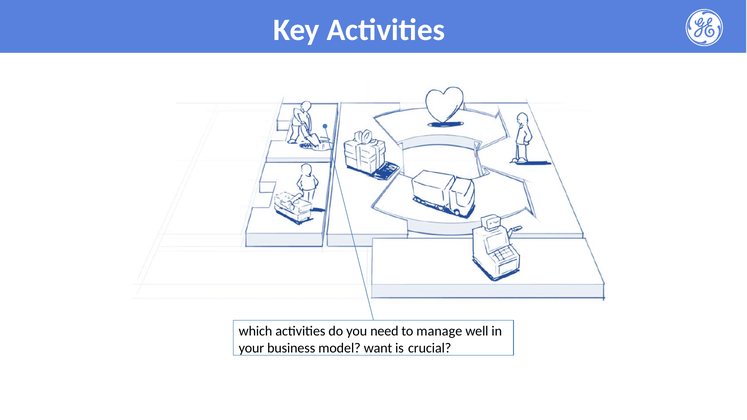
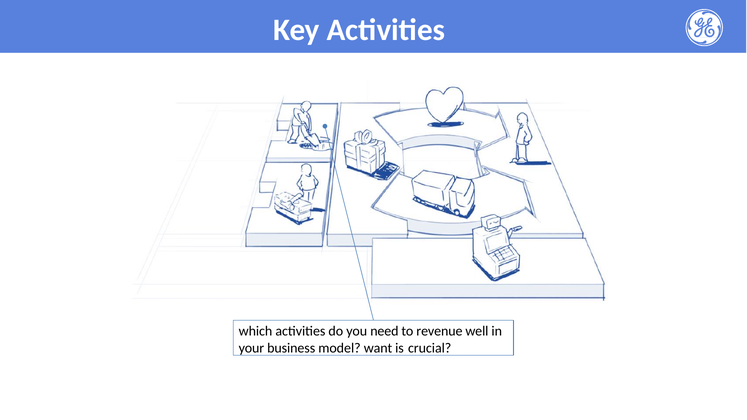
manage: manage -> revenue (439, 331)
